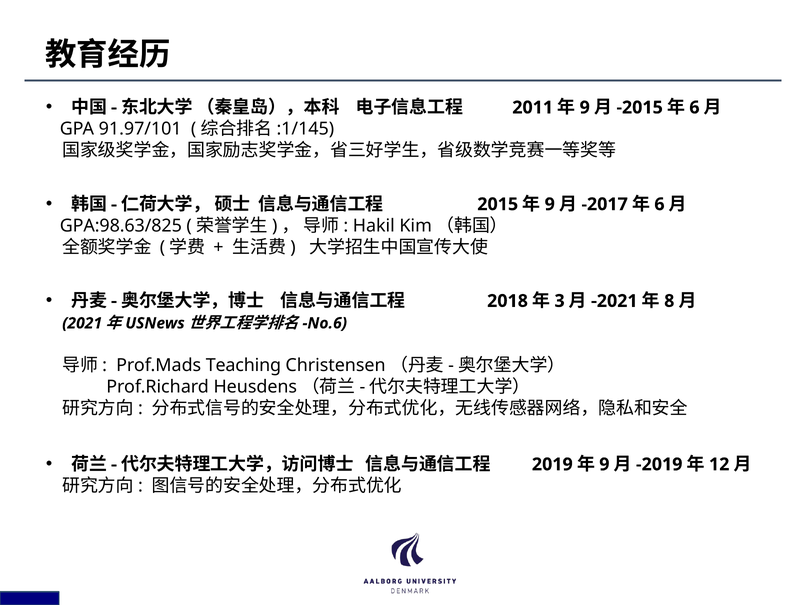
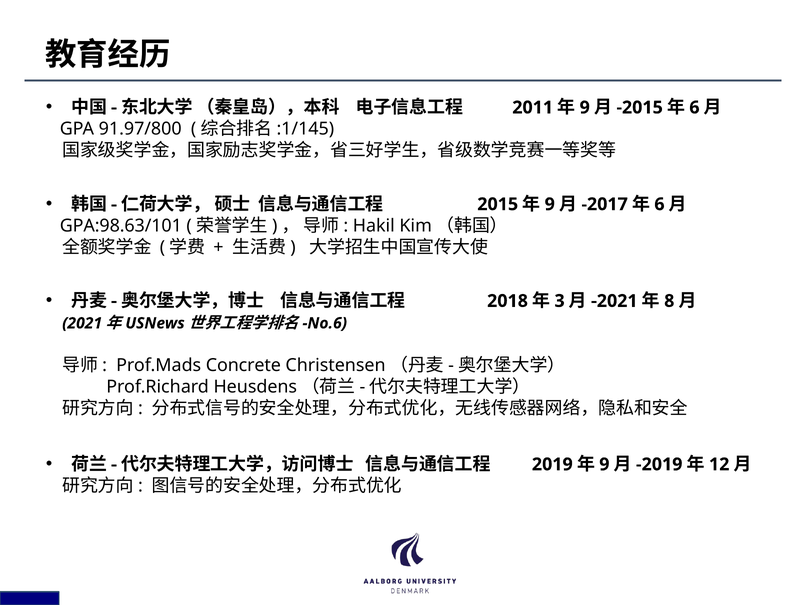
91.97/101: 91.97/101 -> 91.97/800 (140, 129)
GPA:98.63/825: GPA:98.63/825 -> GPA:98.63/101 (121, 226)
Teaching: Teaching -> Concrete (243, 366)
